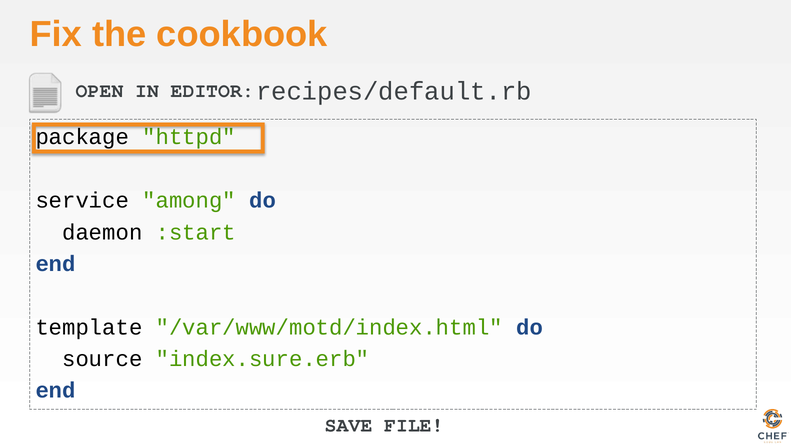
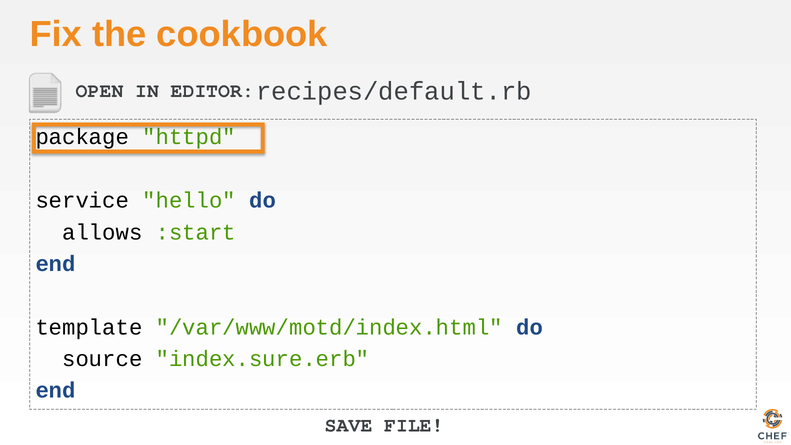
among: among -> hello (189, 200)
daemon: daemon -> allows (102, 232)
